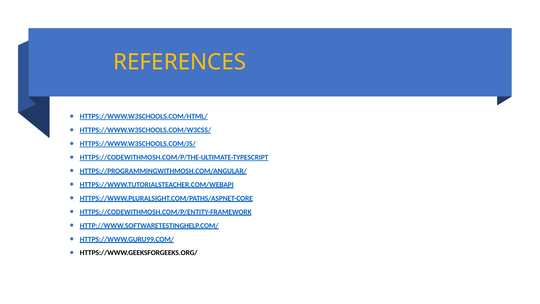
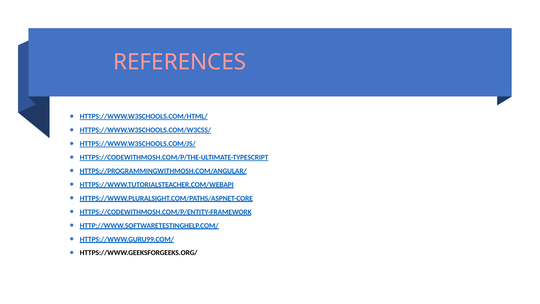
REFERENCES colour: yellow -> pink (180, 62)
